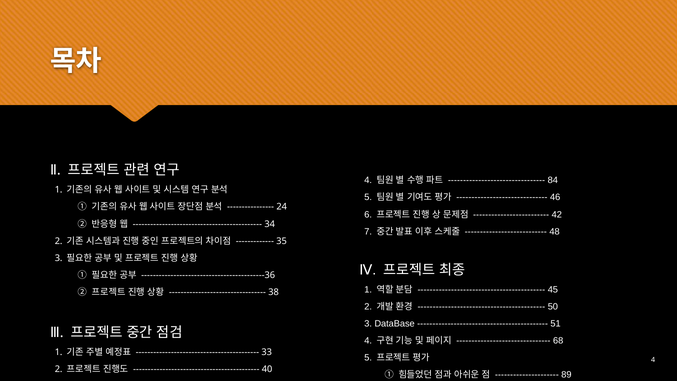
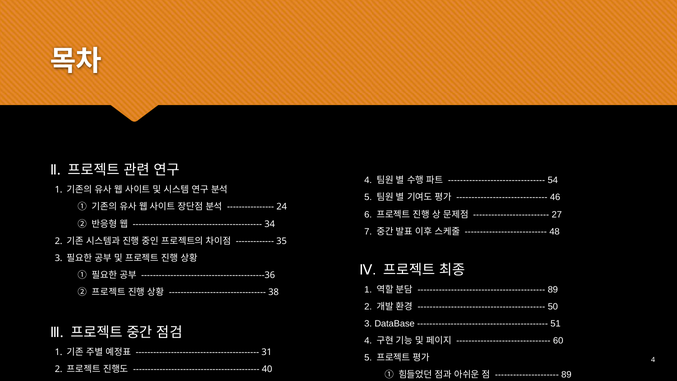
84: 84 -> 54 (553, 180)
42: 42 -> 27 (557, 214)
45: 45 -> 89 (553, 289)
68: 68 -> 60 (558, 341)
33: 33 -> 31 (267, 352)
